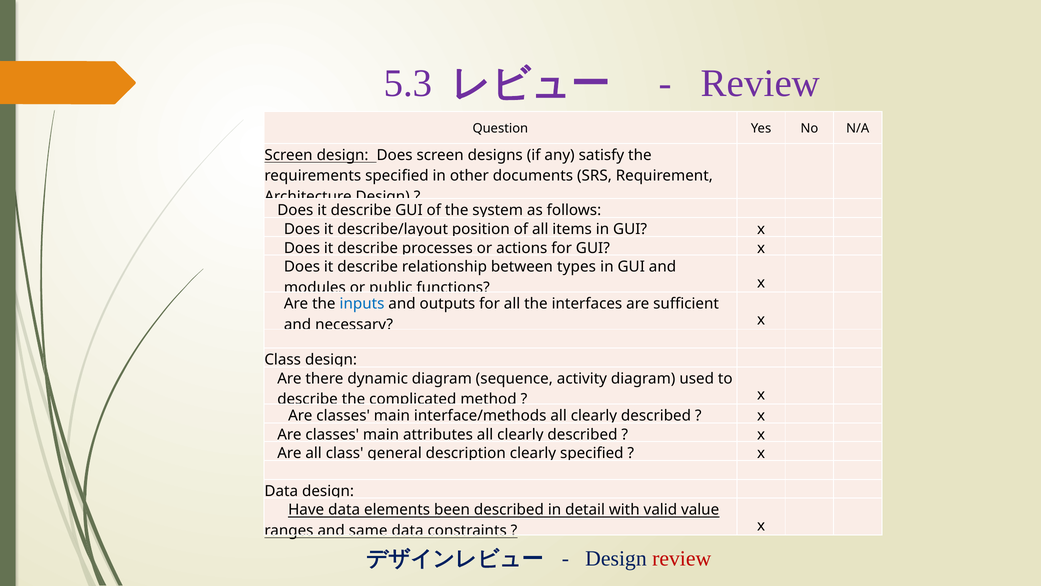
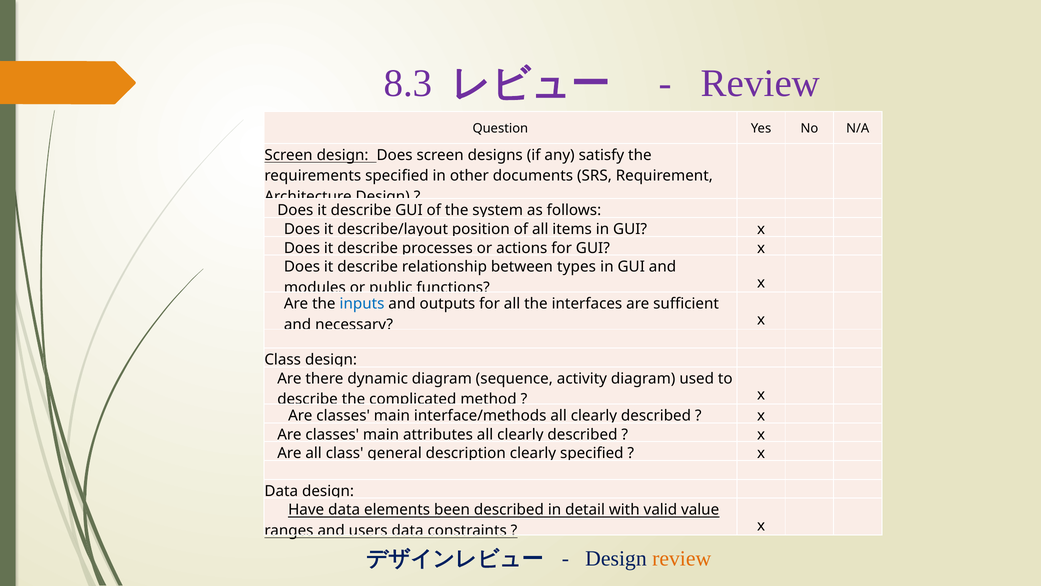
5.3: 5.3 -> 8.3 (408, 83)
same: same -> users (368, 530)
review colour: red -> orange (682, 558)
